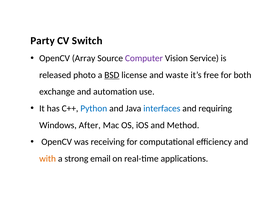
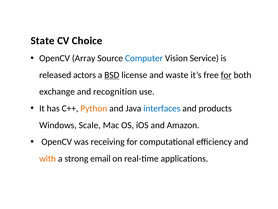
Party: Party -> State (43, 41)
Switch: Switch -> Choice (87, 41)
Computer colour: purple -> blue (144, 58)
photo: photo -> actors (85, 75)
for underline: none -> present (226, 75)
automation: automation -> recognition (115, 91)
Python colour: blue -> orange (94, 108)
requiring: requiring -> products (215, 108)
After: After -> Scale (90, 125)
Method: Method -> Amazon (183, 125)
